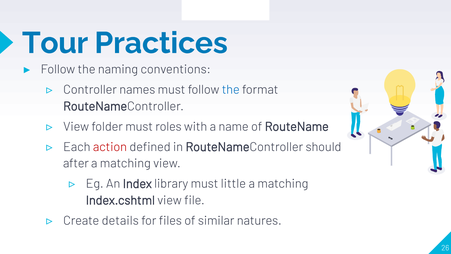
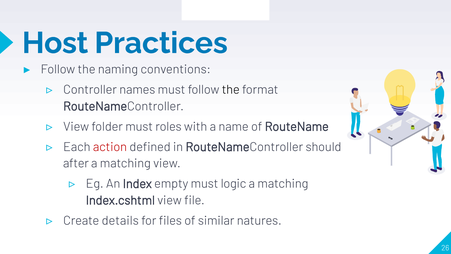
Tour: Tour -> Host (55, 43)
the colour: blue -> black (231, 90)
library: library -> empty (171, 184)
little: little -> logic (233, 184)
